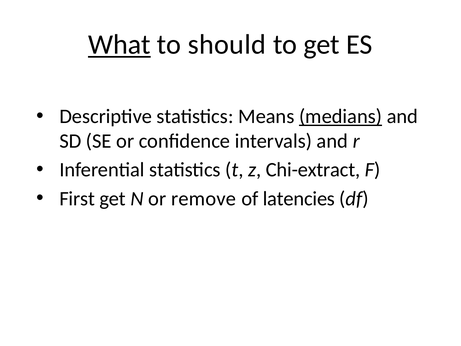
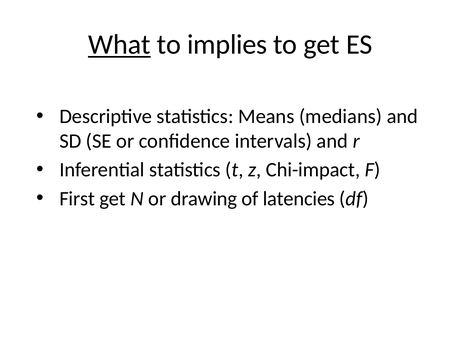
should: should -> implies (227, 45)
medians underline: present -> none (341, 116)
Chi-extract: Chi-extract -> Chi-impact (313, 170)
remove: remove -> drawing (204, 198)
